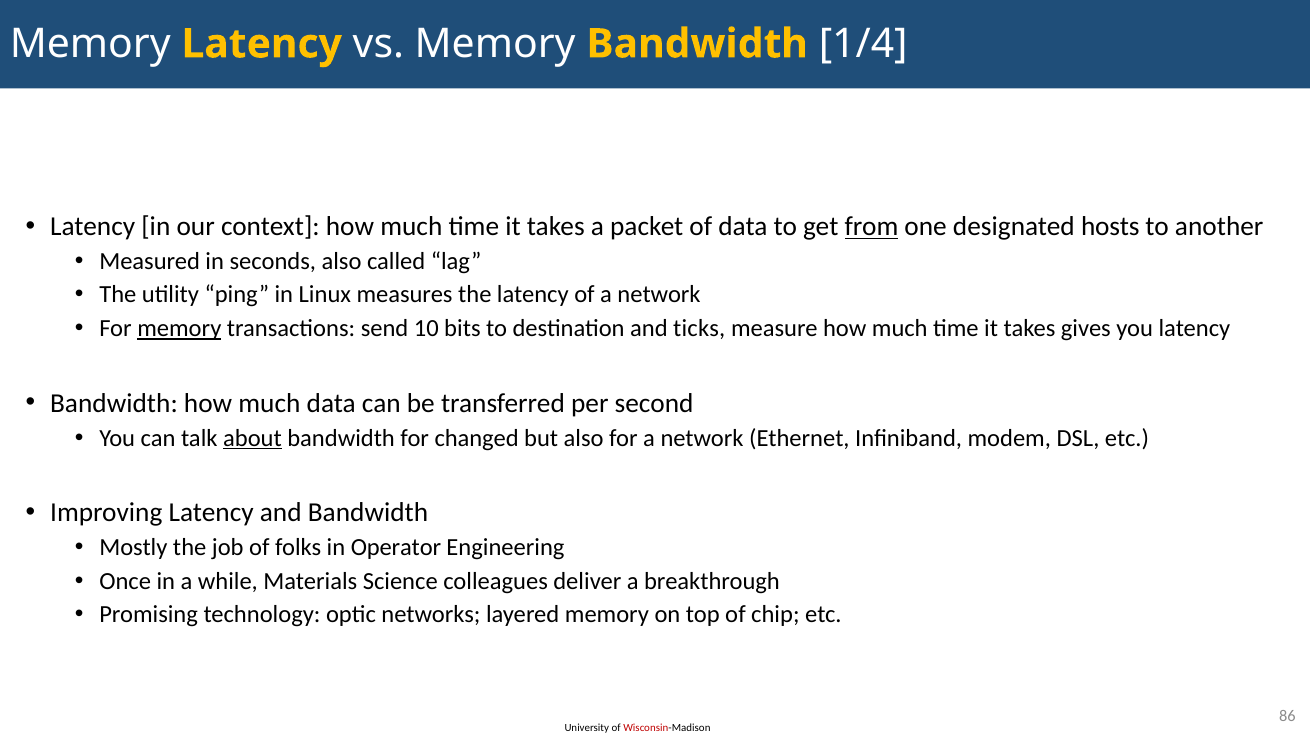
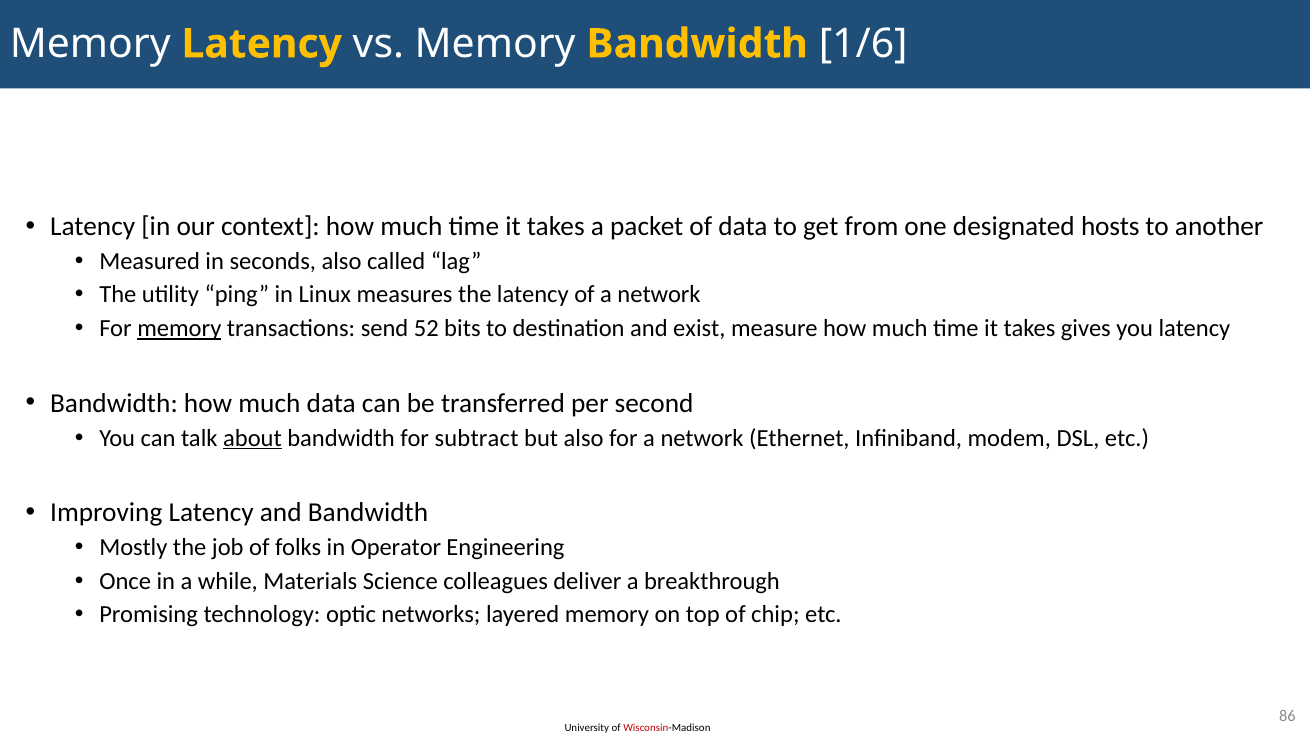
1/4: 1/4 -> 1/6 (863, 44)
from underline: present -> none (871, 227)
10: 10 -> 52 (426, 328)
ticks: ticks -> exist (699, 328)
changed: changed -> subtract (477, 438)
